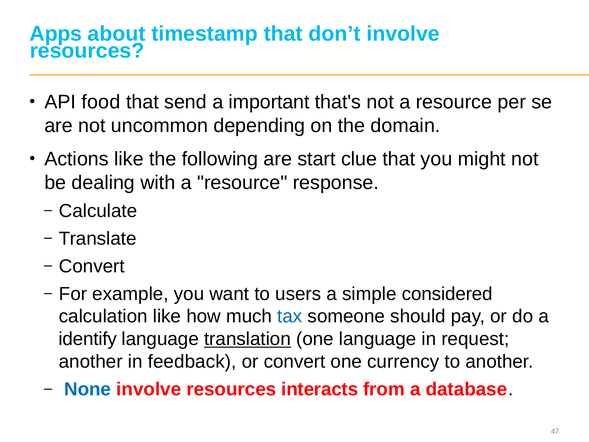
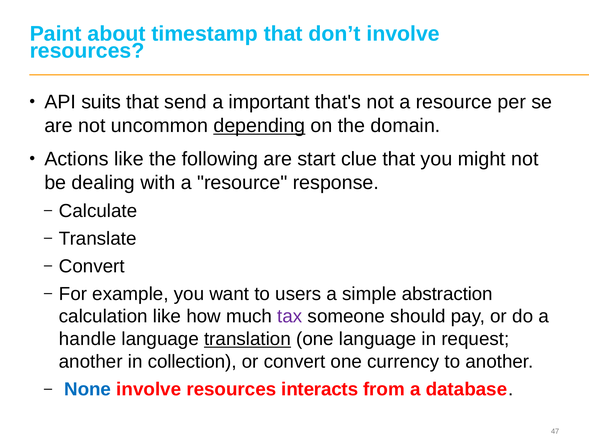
Apps: Apps -> Paint (56, 34)
food: food -> suits (101, 102)
depending underline: none -> present (259, 126)
considered: considered -> abstraction (447, 294)
tax colour: blue -> purple (290, 316)
identify: identify -> handle (88, 339)
feedback: feedback -> collection (192, 361)
